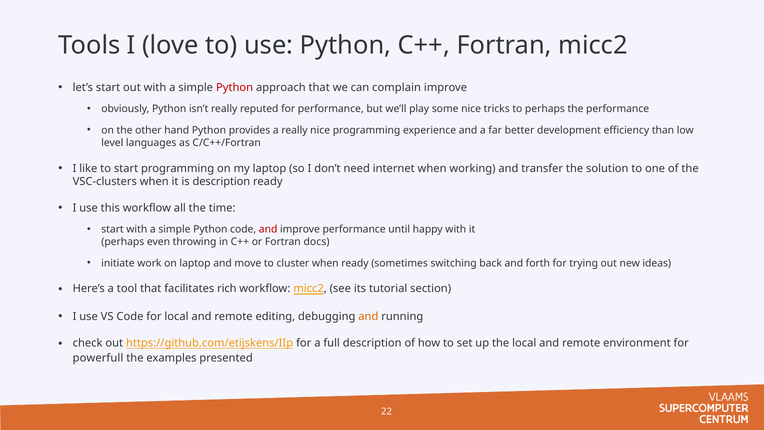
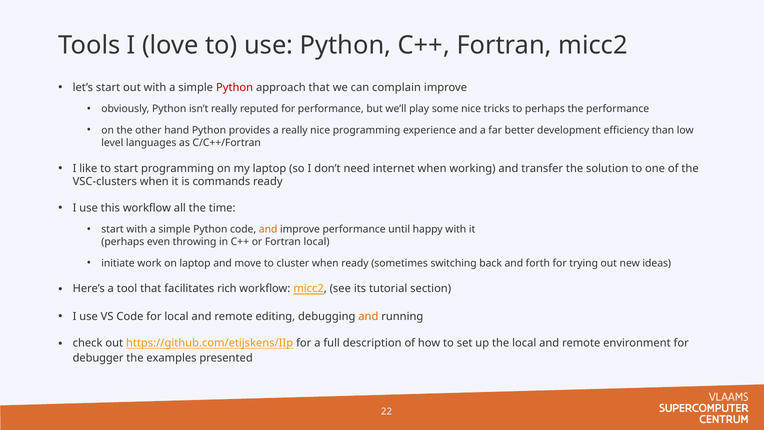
is description: description -> commands (221, 182)
and colour: red -> orange (268, 229)
Fortran docs: docs -> local (317, 242)
powerfull: powerfull -> debugger (98, 358)
